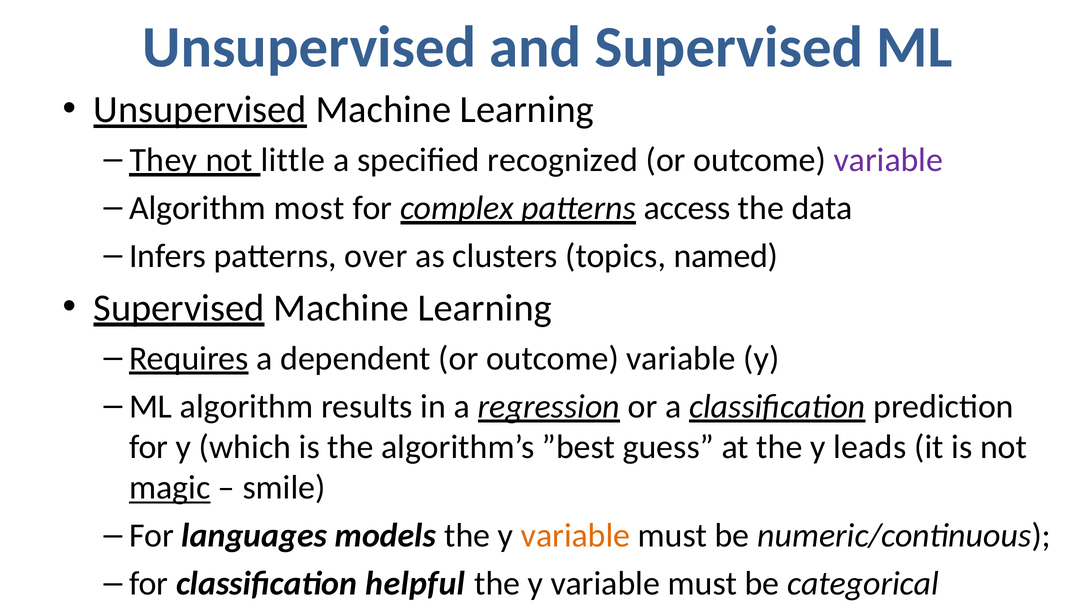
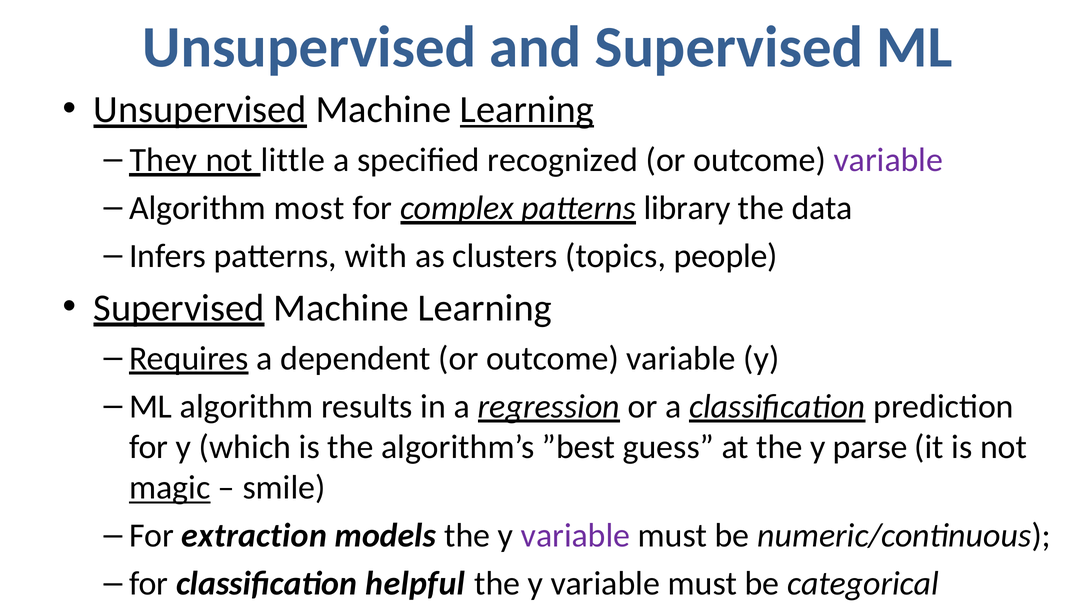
Learning underline: none -> present (527, 110)
access: access -> library (687, 208)
over: over -> with (376, 256)
named: named -> people (726, 256)
leads: leads -> parse (870, 447)
languages: languages -> extraction (254, 536)
variable colour: orange -> purple (576, 536)
